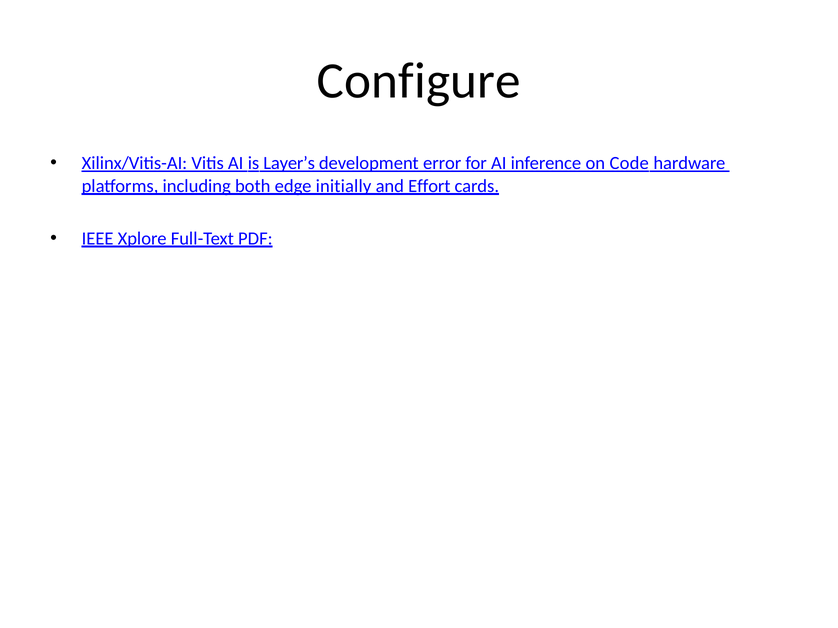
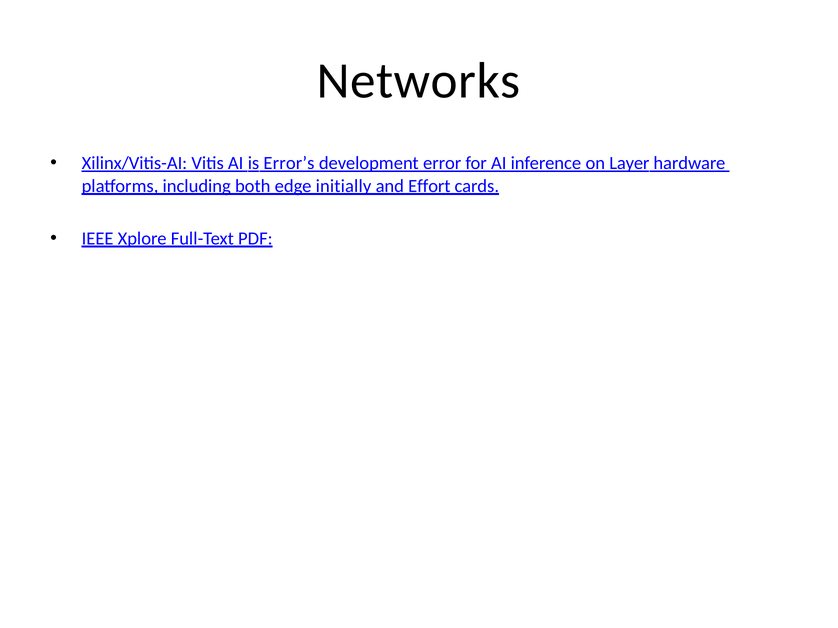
Configure: Configure -> Networks (419, 81)
Layer’s: Layer’s -> Error’s (289, 163)
Code: Code -> Layer (629, 163)
